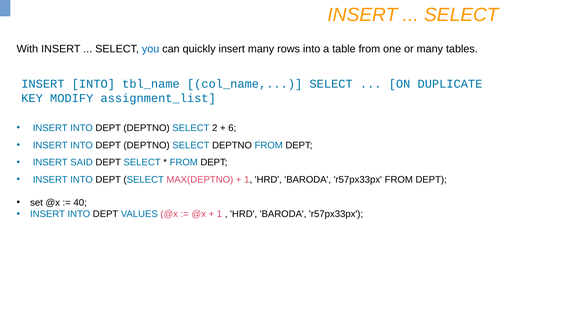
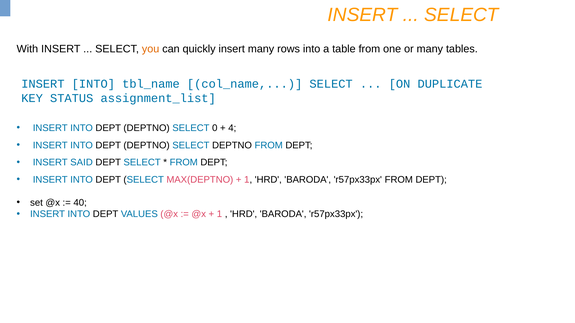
you colour: blue -> orange (151, 49)
MODIFY: MODIFY -> STATUS (72, 98)
2: 2 -> 0 (215, 128)
6: 6 -> 4 (232, 128)
